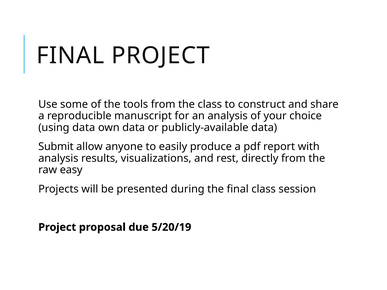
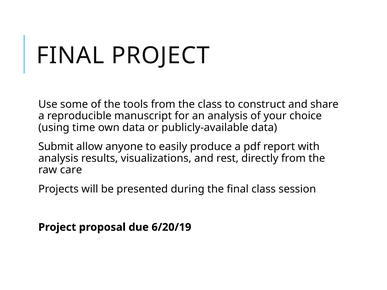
using data: data -> time (84, 128)
easy: easy -> care (71, 170)
5/20/19: 5/20/19 -> 6/20/19 (171, 227)
